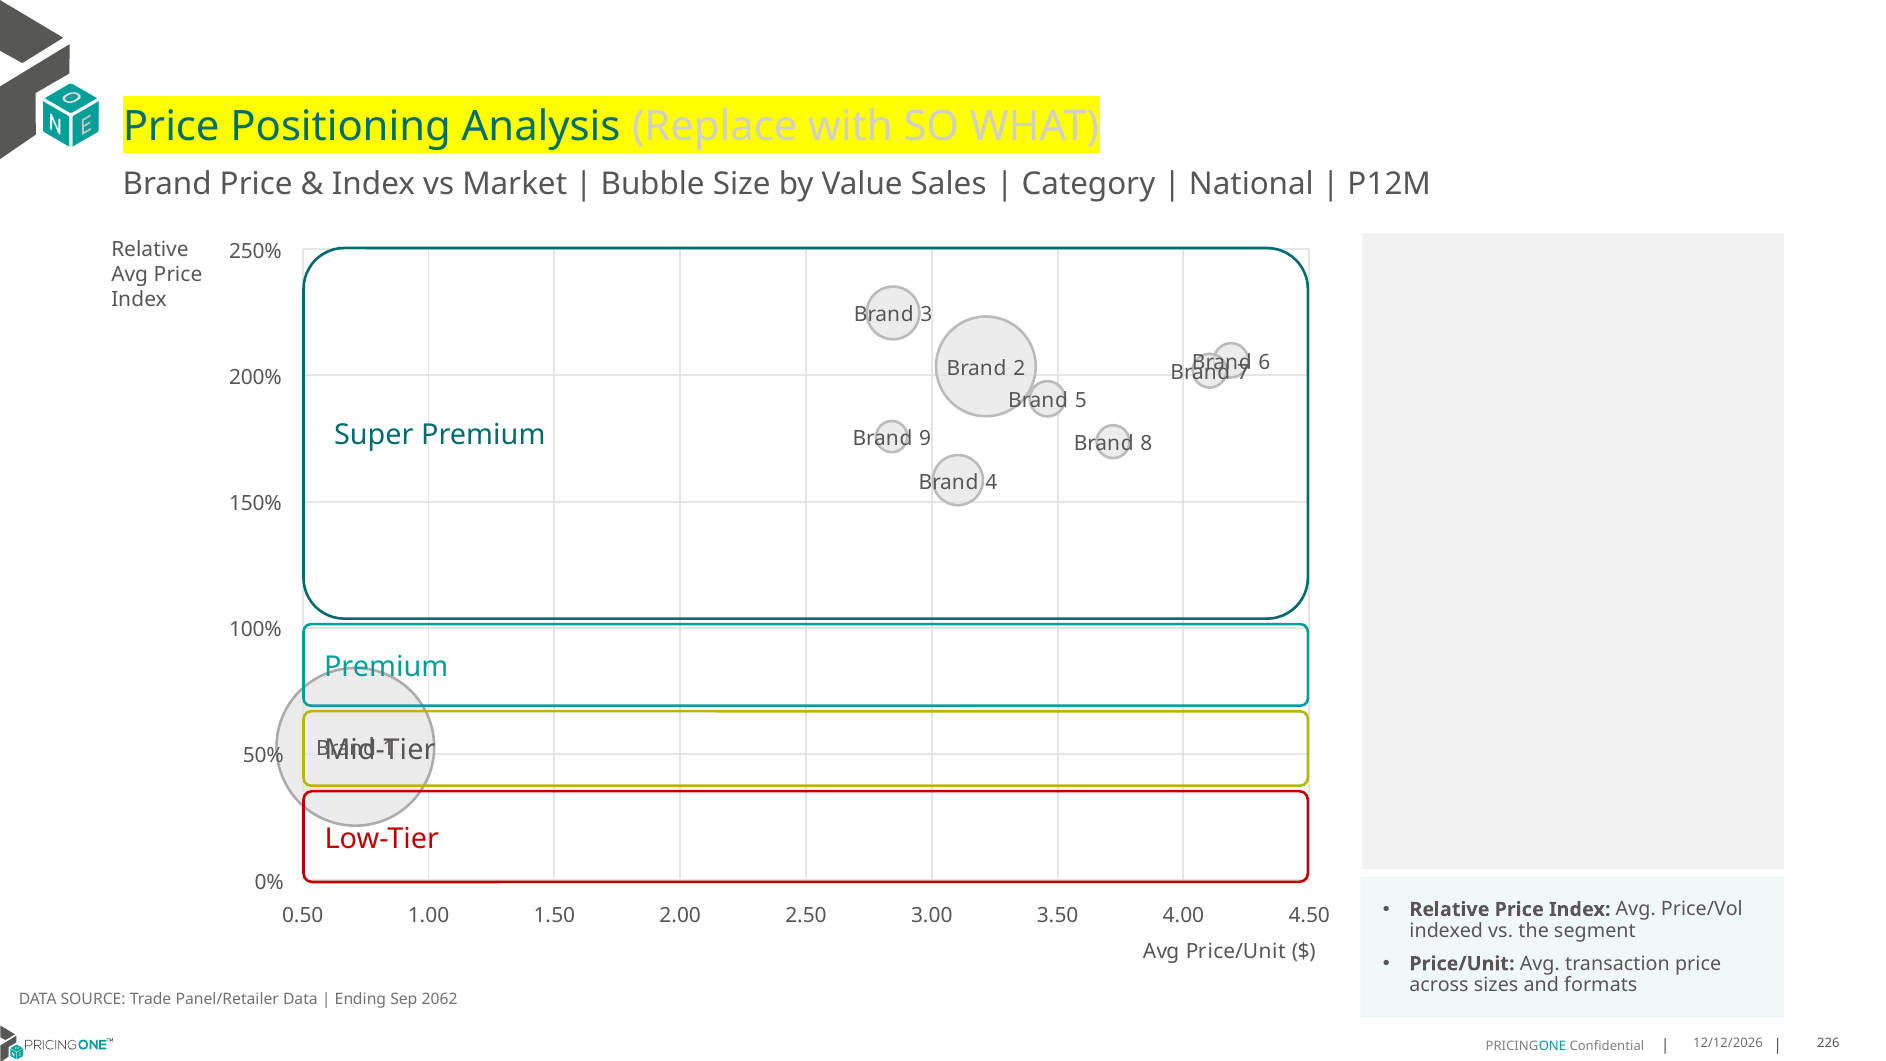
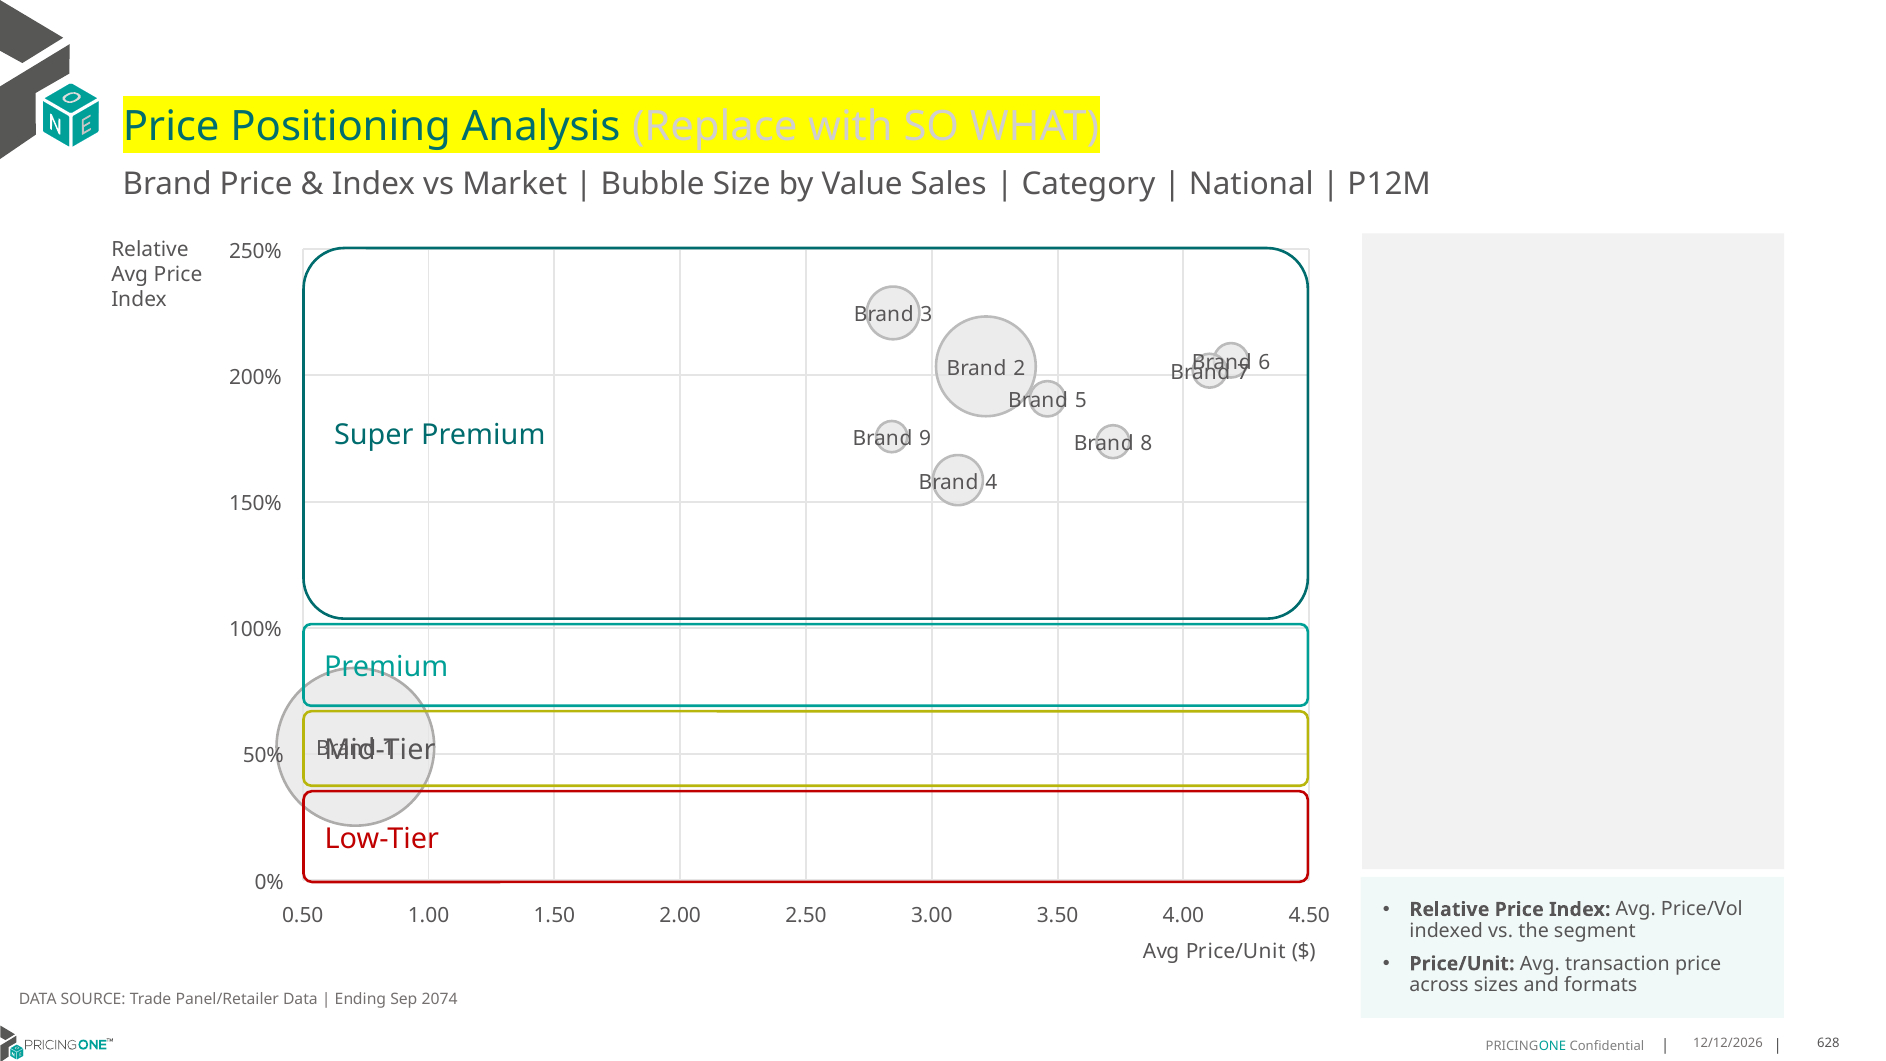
2062: 2062 -> 2074 (440, 999)
226: 226 -> 628 (1828, 1043)
